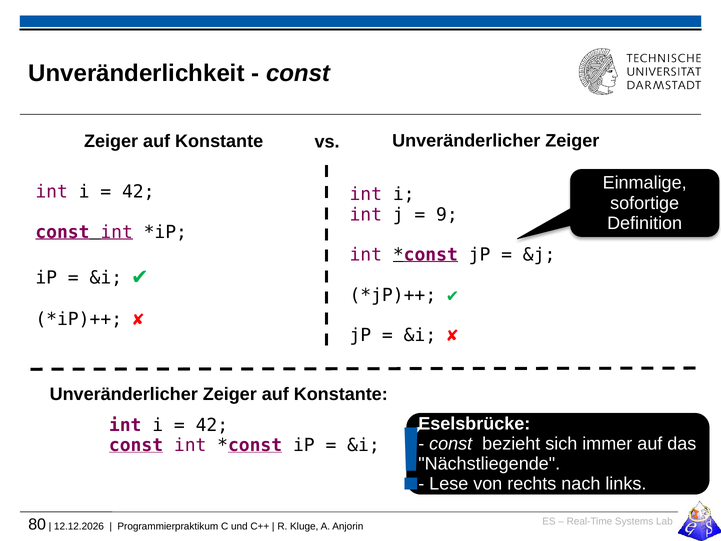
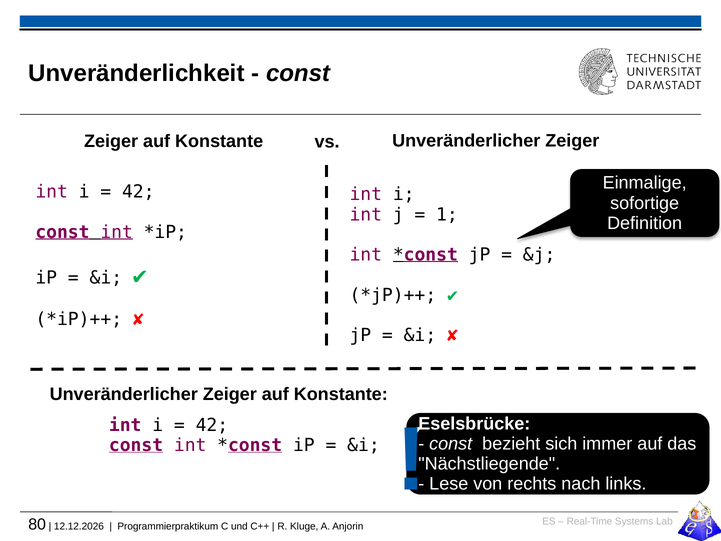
9: 9 -> 1 (447, 215)
